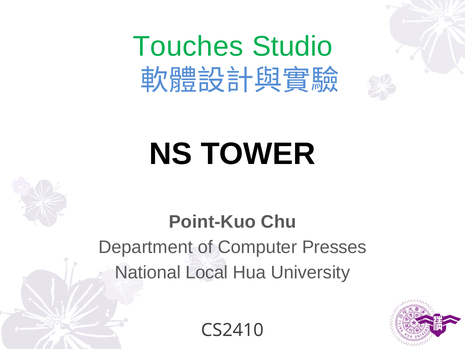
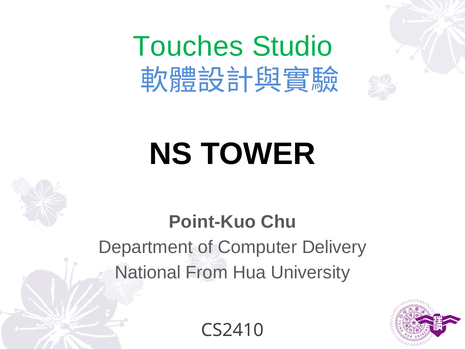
Presses: Presses -> Delivery (334, 247)
Local: Local -> From (207, 272)
